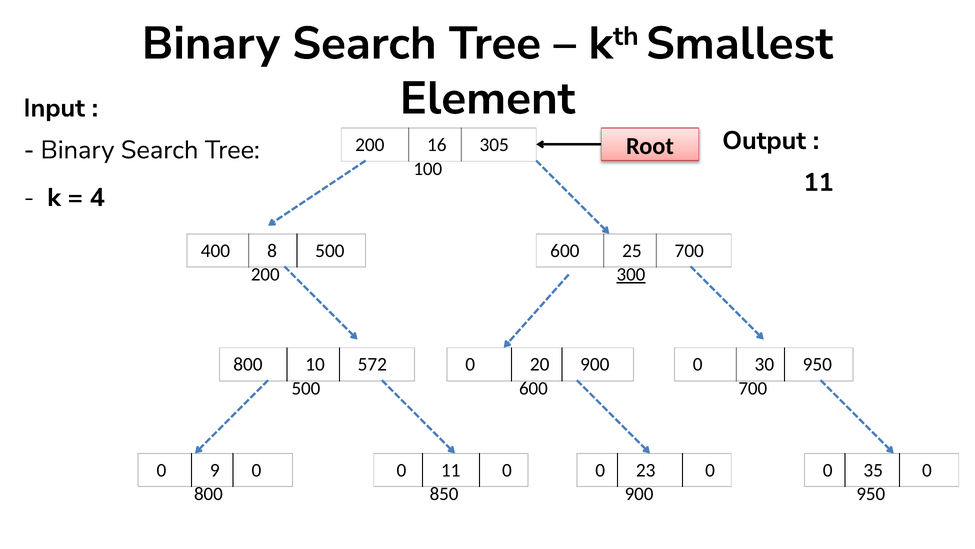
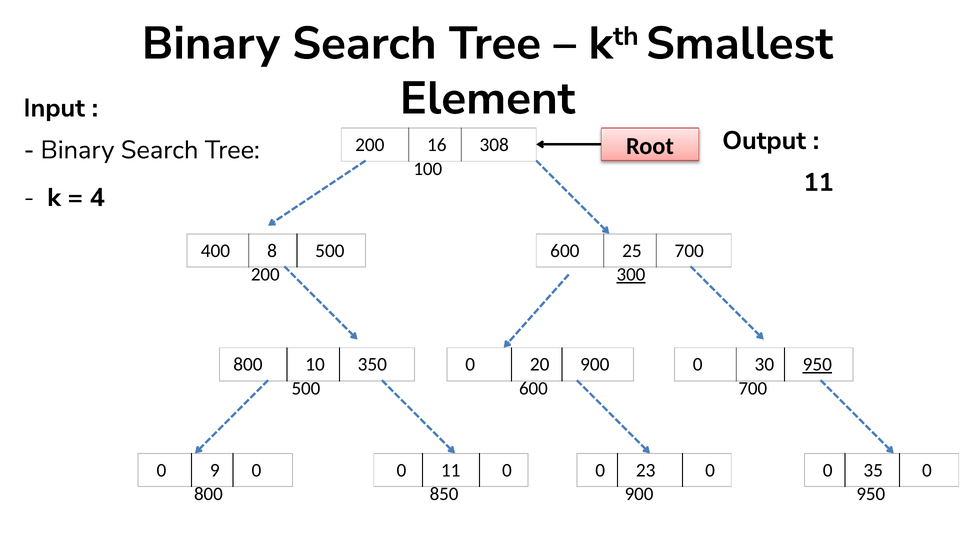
305: 305 -> 308 (494, 145)
572: 572 -> 350 (372, 364)
950 underline: none -> present (817, 364)
